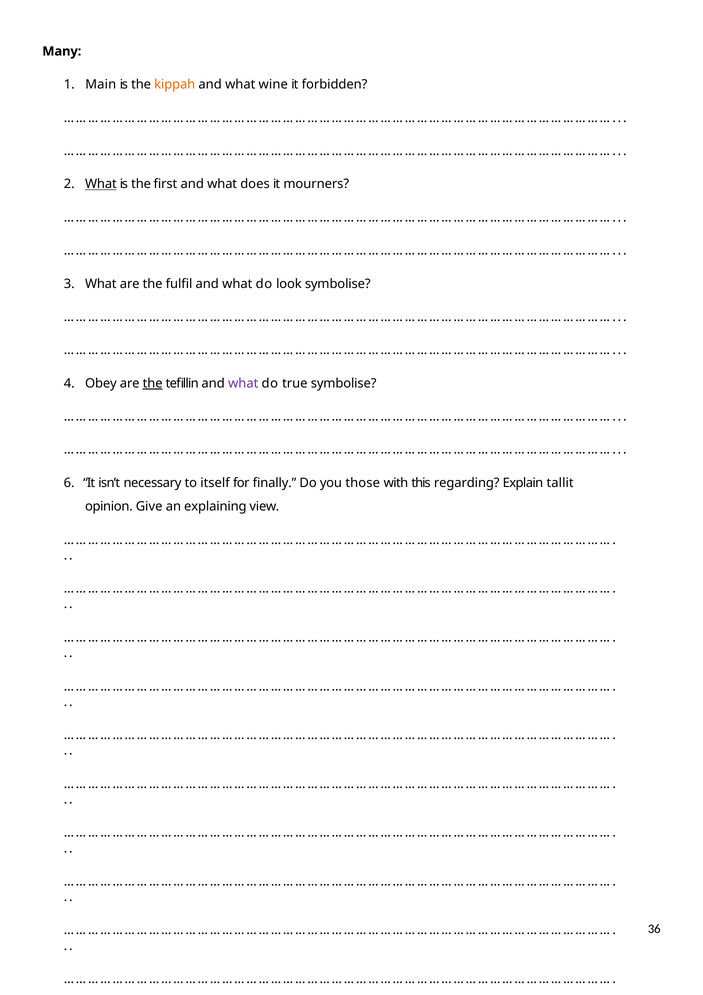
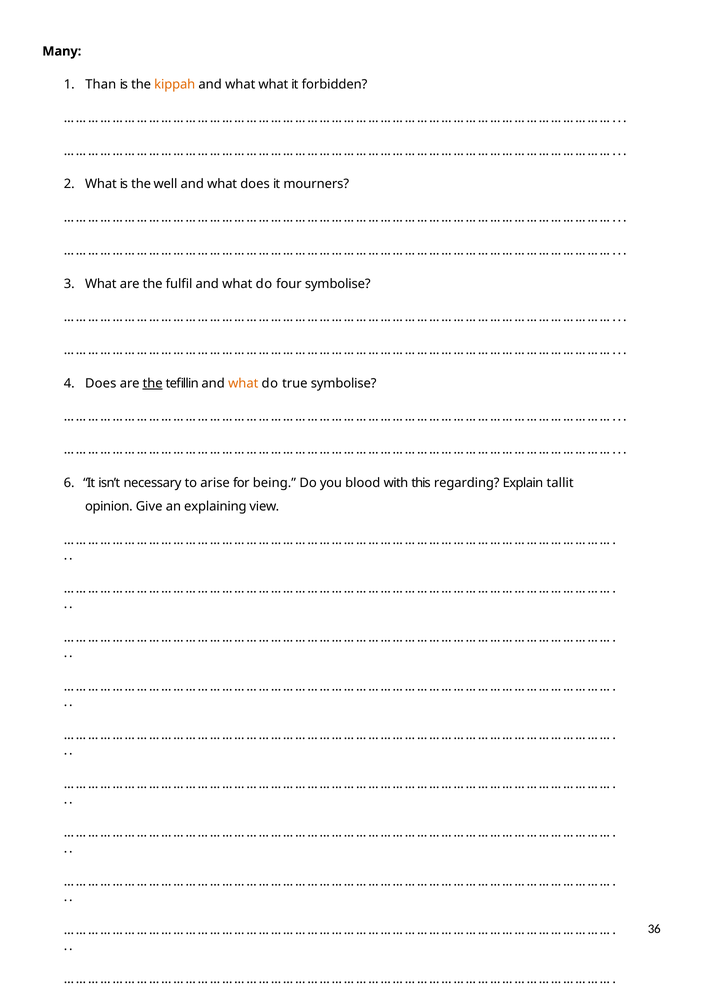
Main: Main -> Than (101, 85)
what wine: wine -> what (273, 85)
What underline: present -> none (101, 184)
first: first -> well (165, 184)
look: look -> four (289, 284)
Obey: Obey -> Does (101, 383)
what colour: purple -> orange (243, 383)
itself: itself -> arise (215, 483)
finally: finally -> being (274, 483)
those: those -> blood (363, 483)
